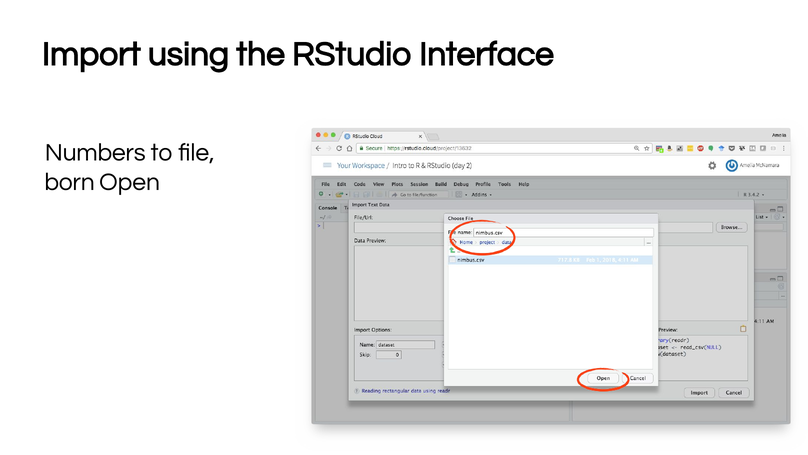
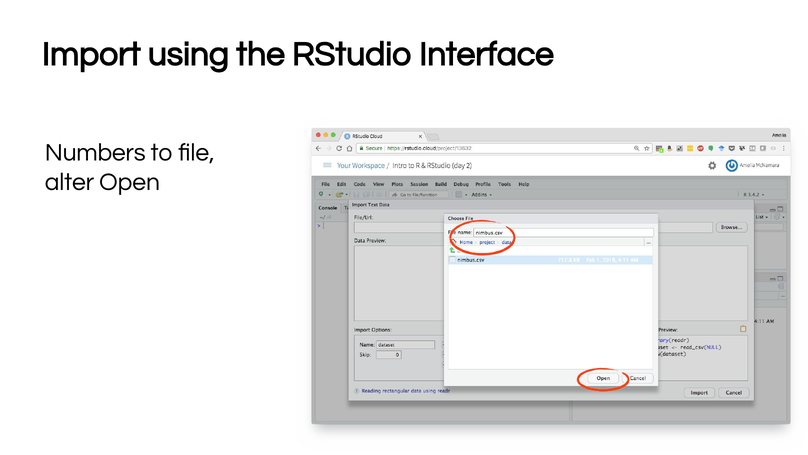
born: born -> alter (70, 182)
